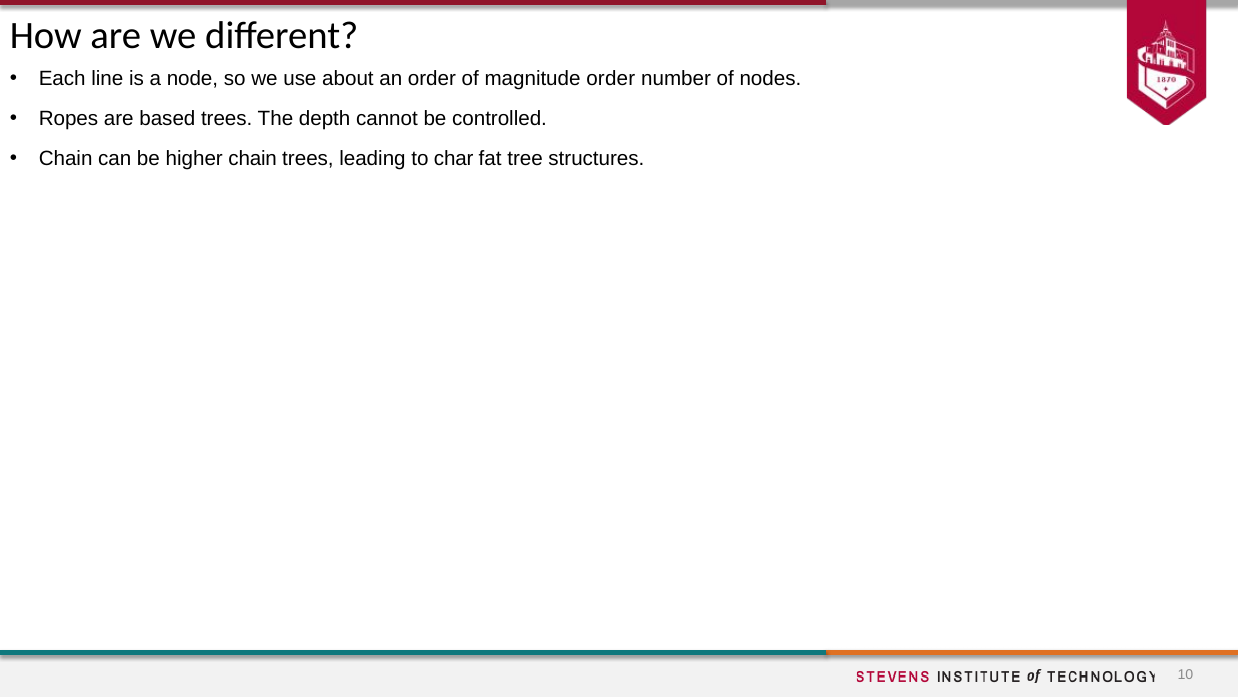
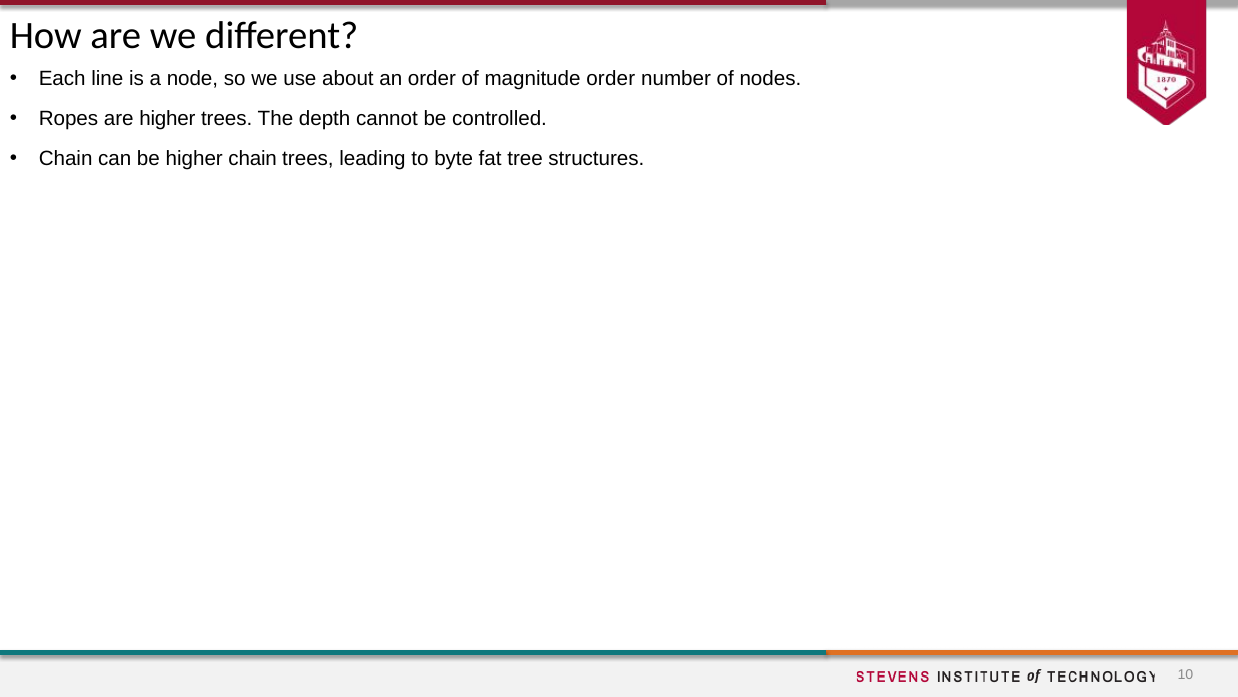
are based: based -> higher (167, 119)
char: char -> byte (454, 159)
